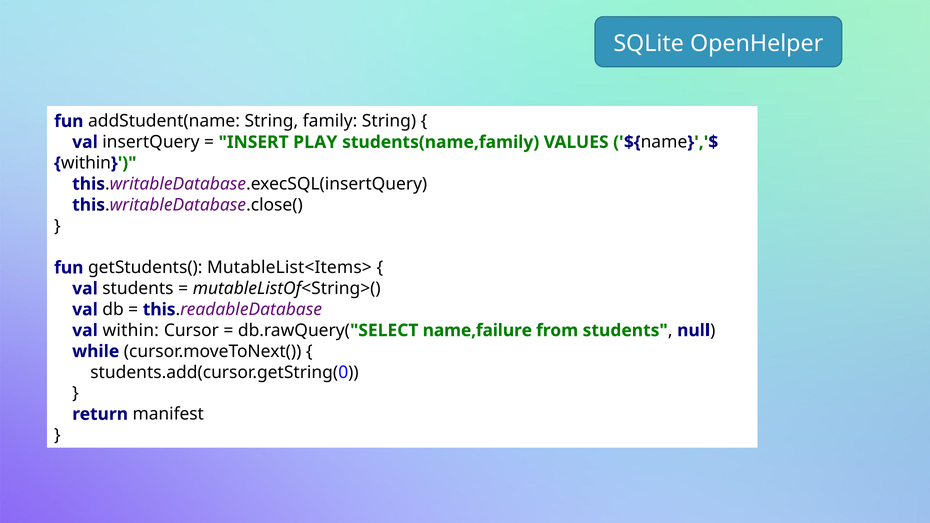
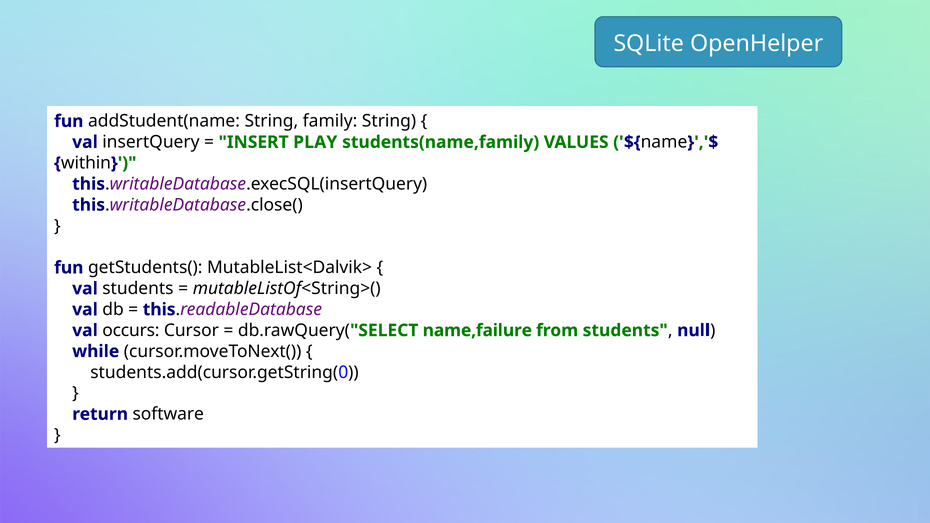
MutableList<Items>: MutableList<Items> -> MutableList<Dalvik> (290, 268)
val within: within -> occurs (131, 330)
manifest: manifest -> software (168, 414)
